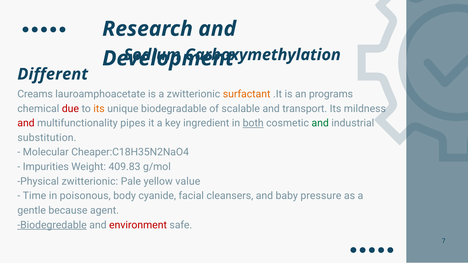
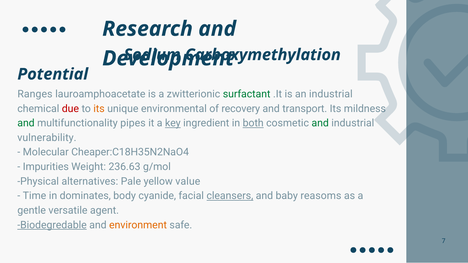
Different: Different -> Potential (53, 74)
Creams: Creams -> Ranges (35, 94)
surfactant colour: orange -> green (247, 94)
an programs: programs -> industrial (331, 94)
biodegradable: biodegradable -> environmental (174, 109)
scalable: scalable -> recovery (241, 109)
and colour: red -> green (26, 123)
key underline: none -> present (173, 123)
substitution: substitution -> vulnerability (47, 138)
409.83: 409.83 -> 236.63 (124, 167)
Physical zwitterionic: zwitterionic -> alternatives (90, 181)
poisonous: poisonous -> dominates (85, 196)
cleansers underline: none -> present (230, 196)
pressure: pressure -> reasoms (321, 196)
because: because -> versatile (68, 211)
environment colour: red -> orange (138, 225)
